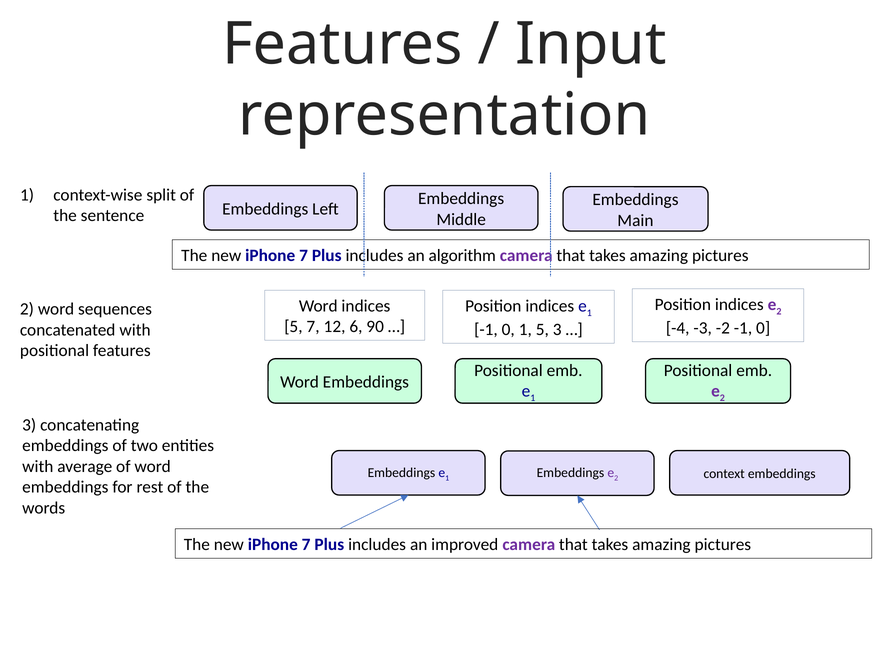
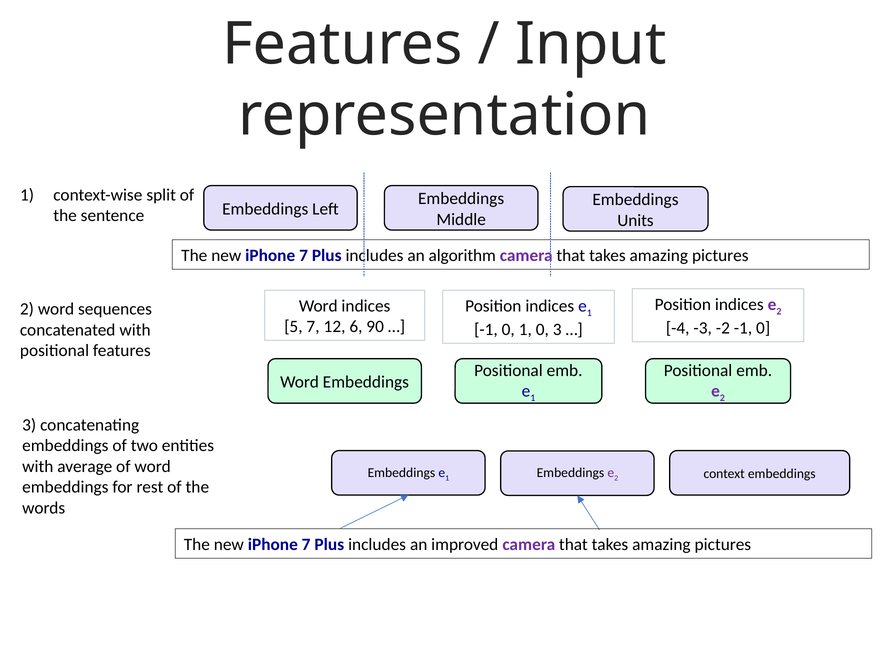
Main: Main -> Units (635, 220)
1 5: 5 -> 0 (542, 329)
